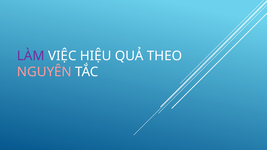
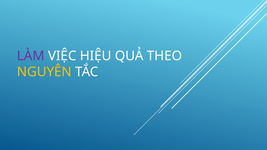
NGUYÊN colour: pink -> yellow (44, 72)
